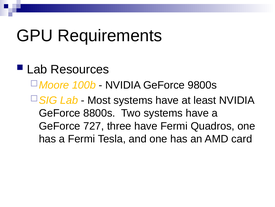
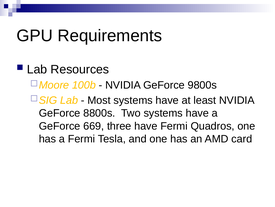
727: 727 -> 669 (94, 126)
